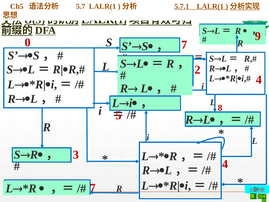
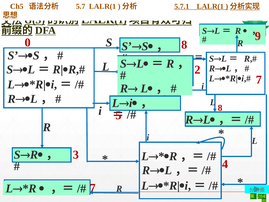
S 7: 7 -> 8 (184, 45)
4: 4 -> 7 (259, 80)
